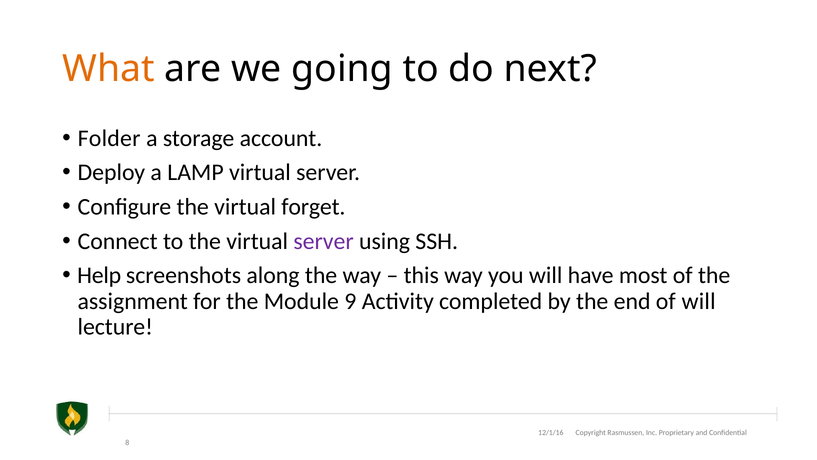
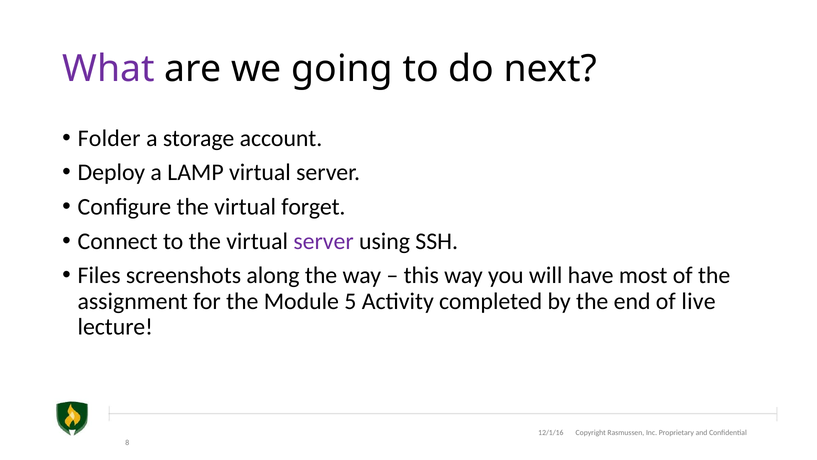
What colour: orange -> purple (109, 69)
Help: Help -> Files (99, 275)
9: 9 -> 5 (350, 301)
of will: will -> live (699, 301)
